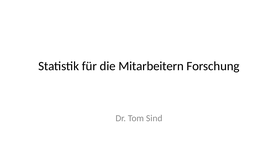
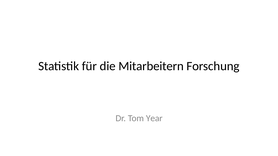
Sind: Sind -> Year (154, 118)
